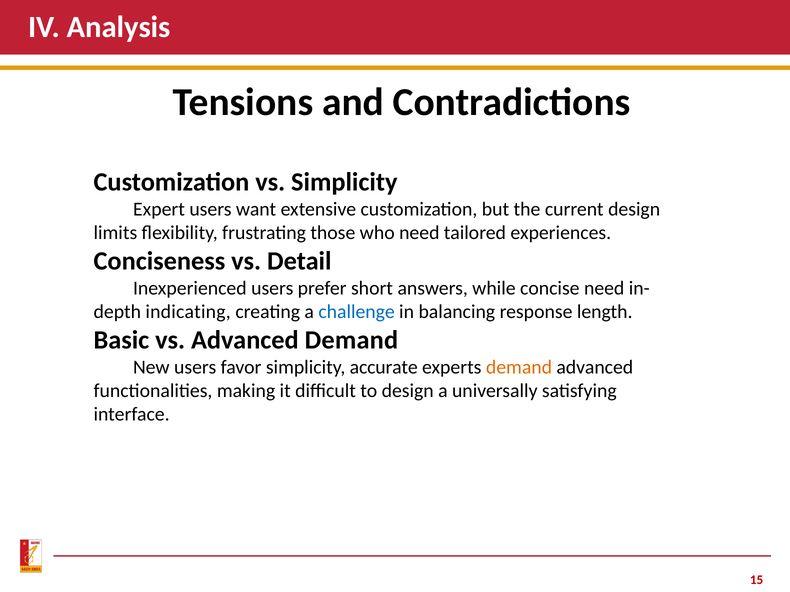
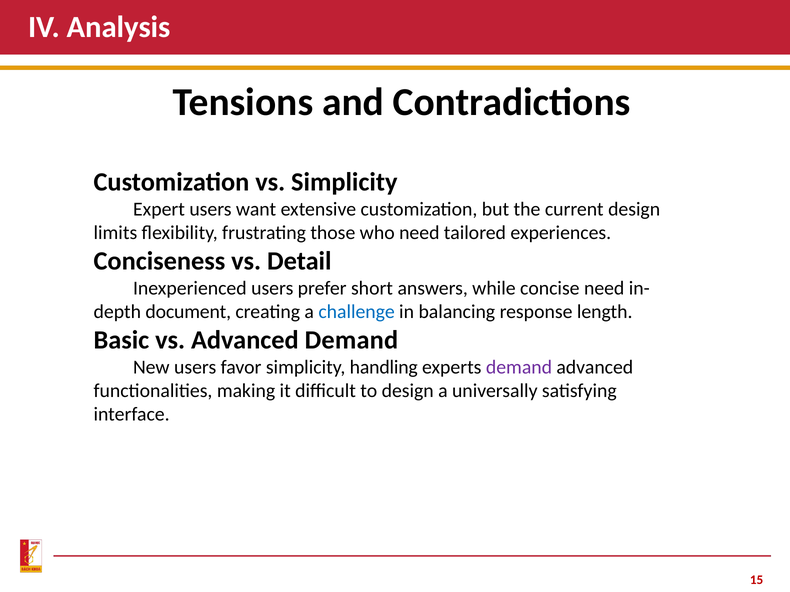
indicating: indicating -> document (188, 312)
accurate: accurate -> handling (384, 367)
demand colour: orange -> purple (519, 367)
